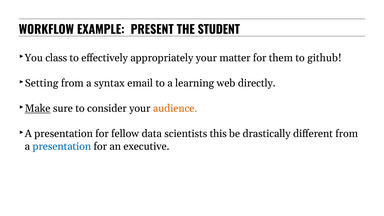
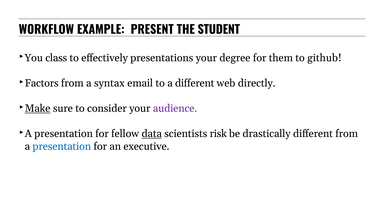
appropriately: appropriately -> presentations (162, 58)
matter: matter -> degree (235, 58)
Setting: Setting -> Factors (42, 83)
a learning: learning -> different (195, 83)
audience colour: orange -> purple (175, 108)
data underline: none -> present (152, 133)
this: this -> risk (218, 133)
